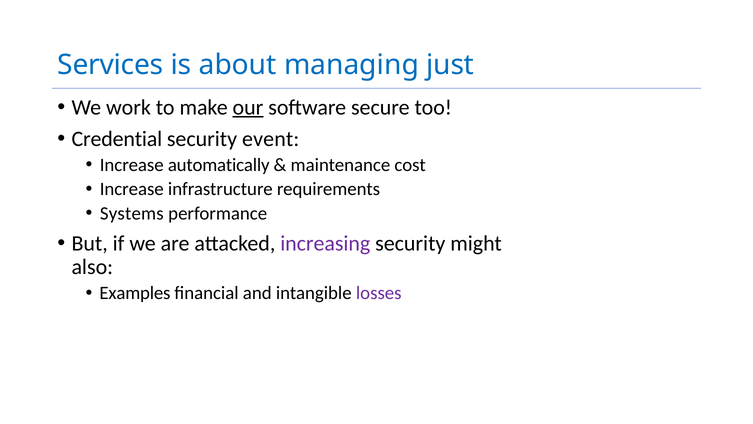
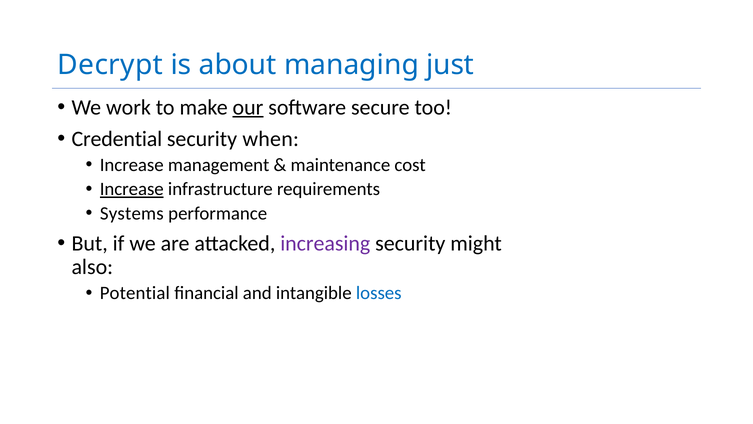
Services: Services -> Decrypt (110, 65)
event: event -> when (271, 139)
automatically: automatically -> management (219, 165)
Increase underline: none -> present (132, 189)
Examples: Examples -> Potential (135, 293)
losses colour: purple -> blue (379, 293)
